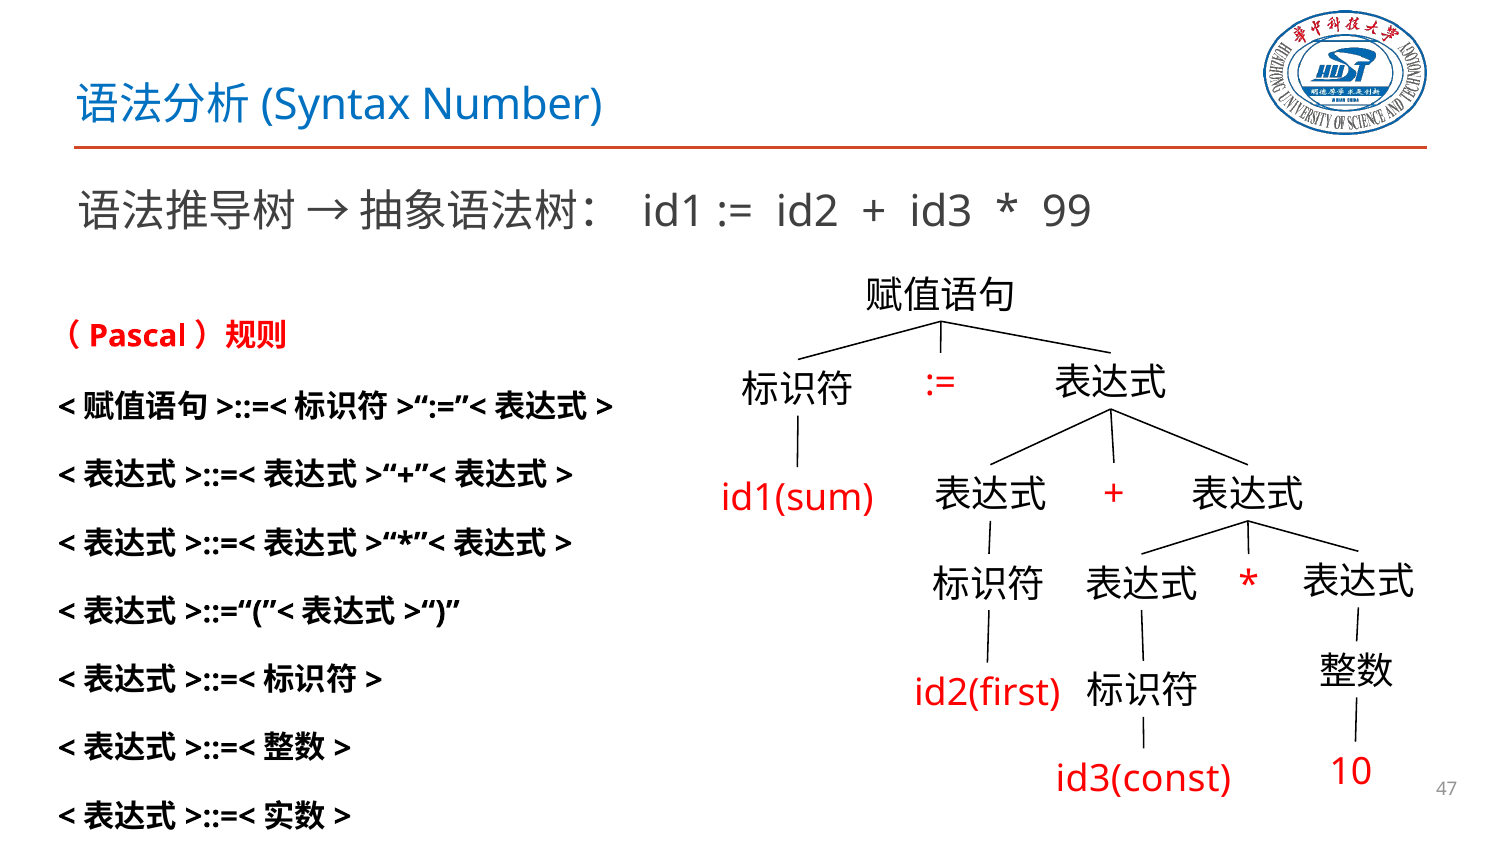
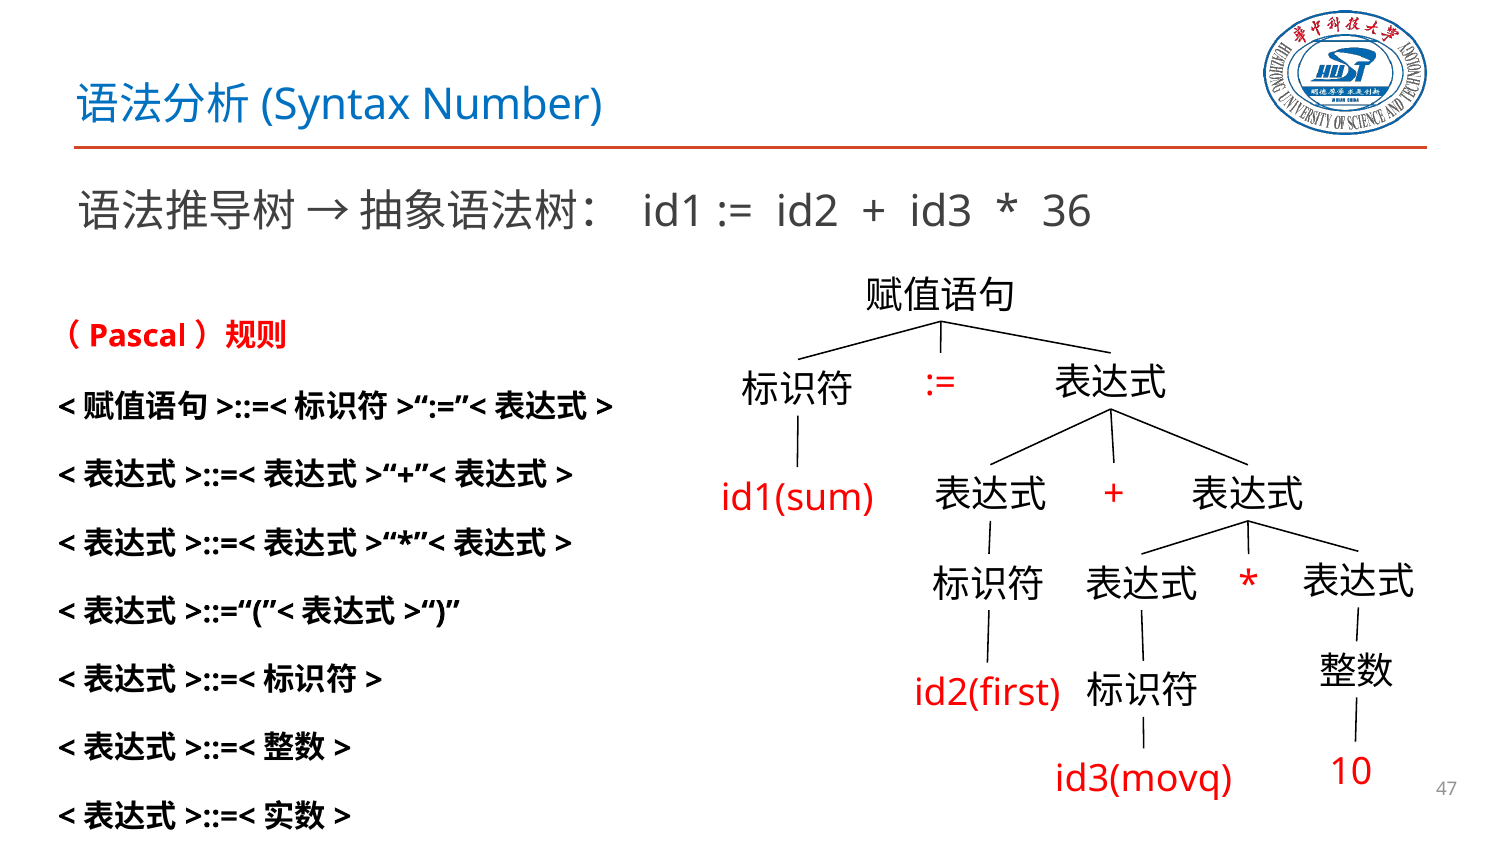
99: 99 -> 36 (1067, 212)
id3(const: id3(const -> id3(movq (1144, 778)
